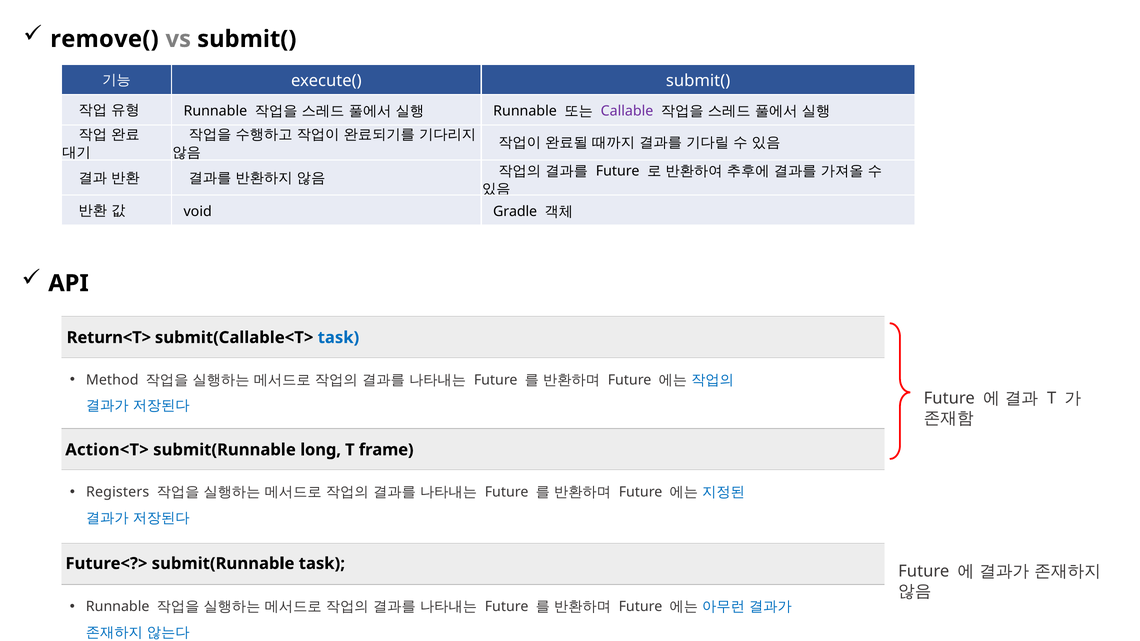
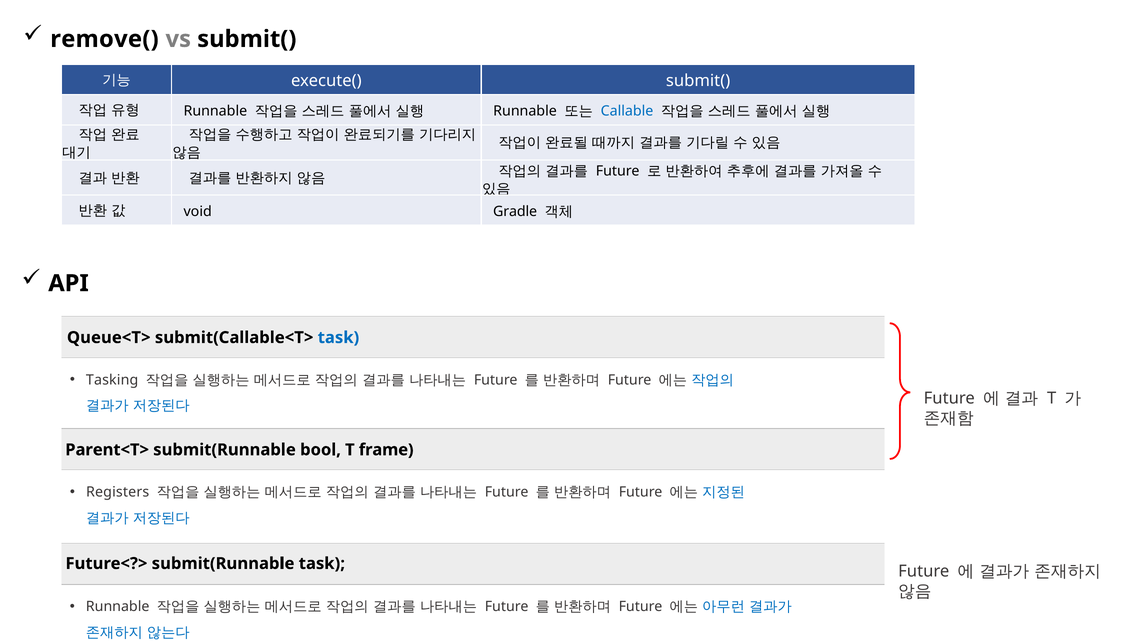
Callable colour: purple -> blue (627, 111)
Return<T>: Return<T> -> Queue<T> (109, 338)
Method: Method -> Tasking (112, 380)
Action<T>: Action<T> -> Parent<T> (107, 450)
long: long -> bool (321, 450)
